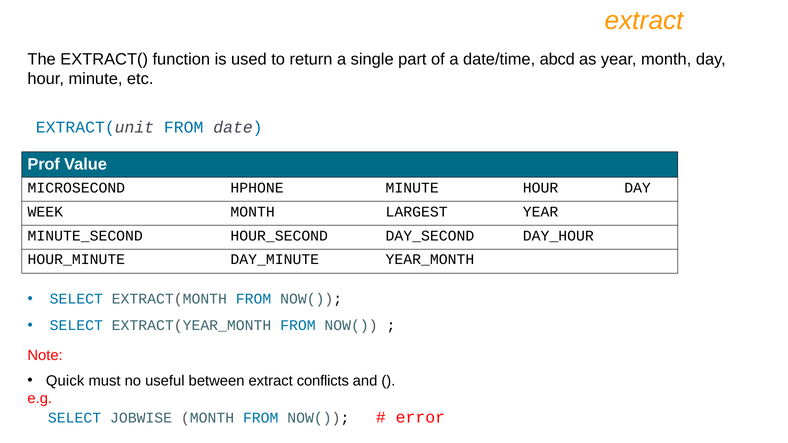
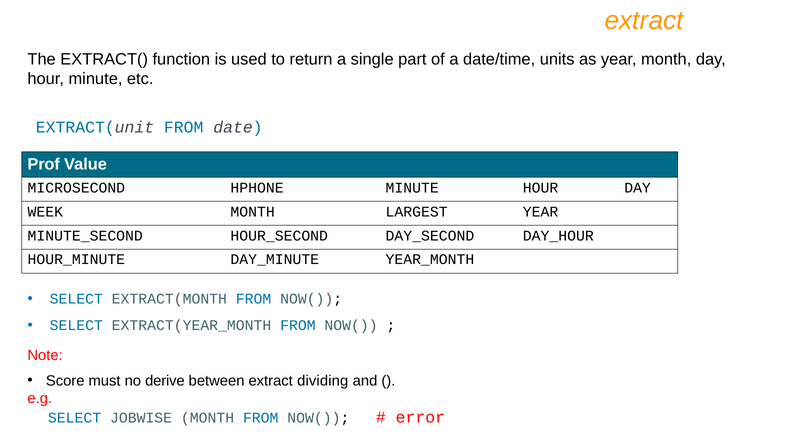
abcd: abcd -> units (557, 59)
Quick: Quick -> Score (65, 381)
useful: useful -> derive (165, 381)
conflicts: conflicts -> dividing (323, 381)
